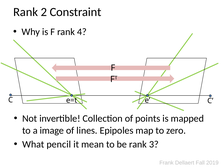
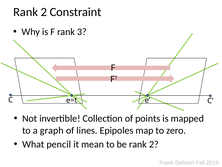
4: 4 -> 3 (82, 32)
image: image -> graph (52, 130)
be rank 3: 3 -> 2 (154, 144)
